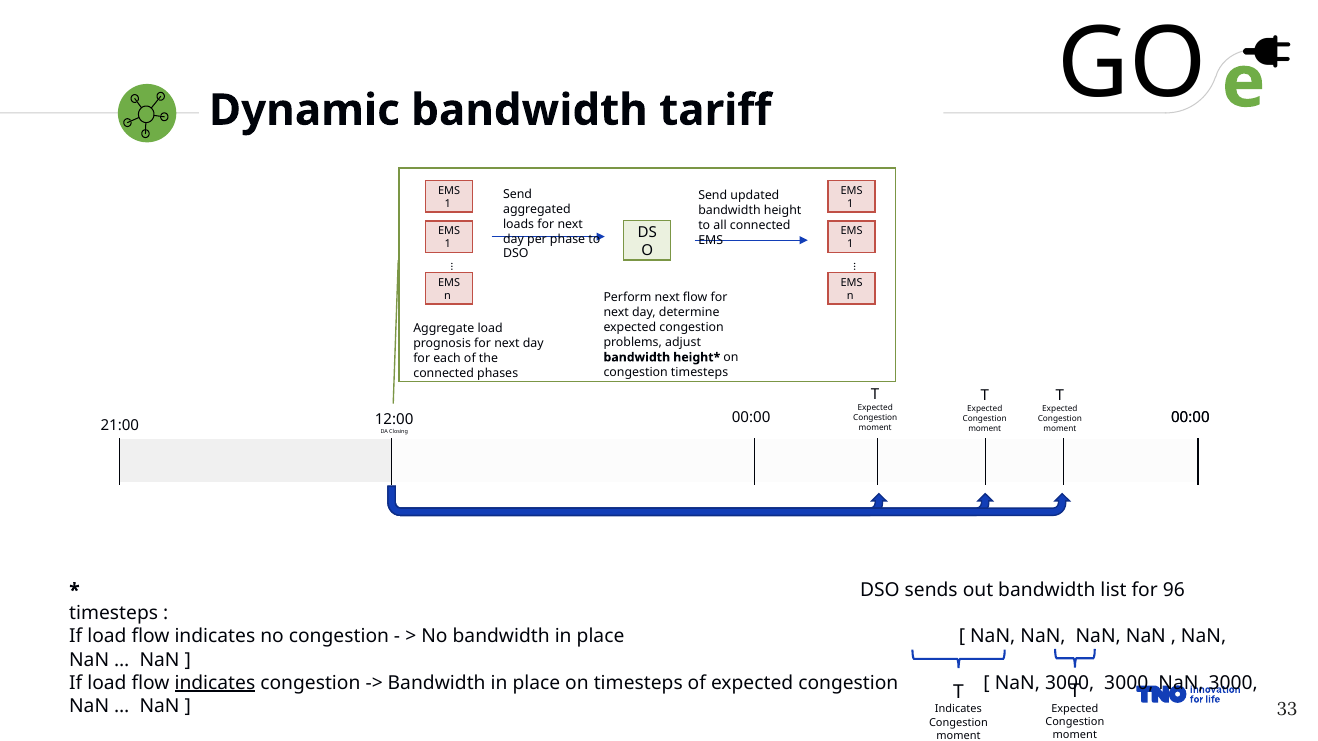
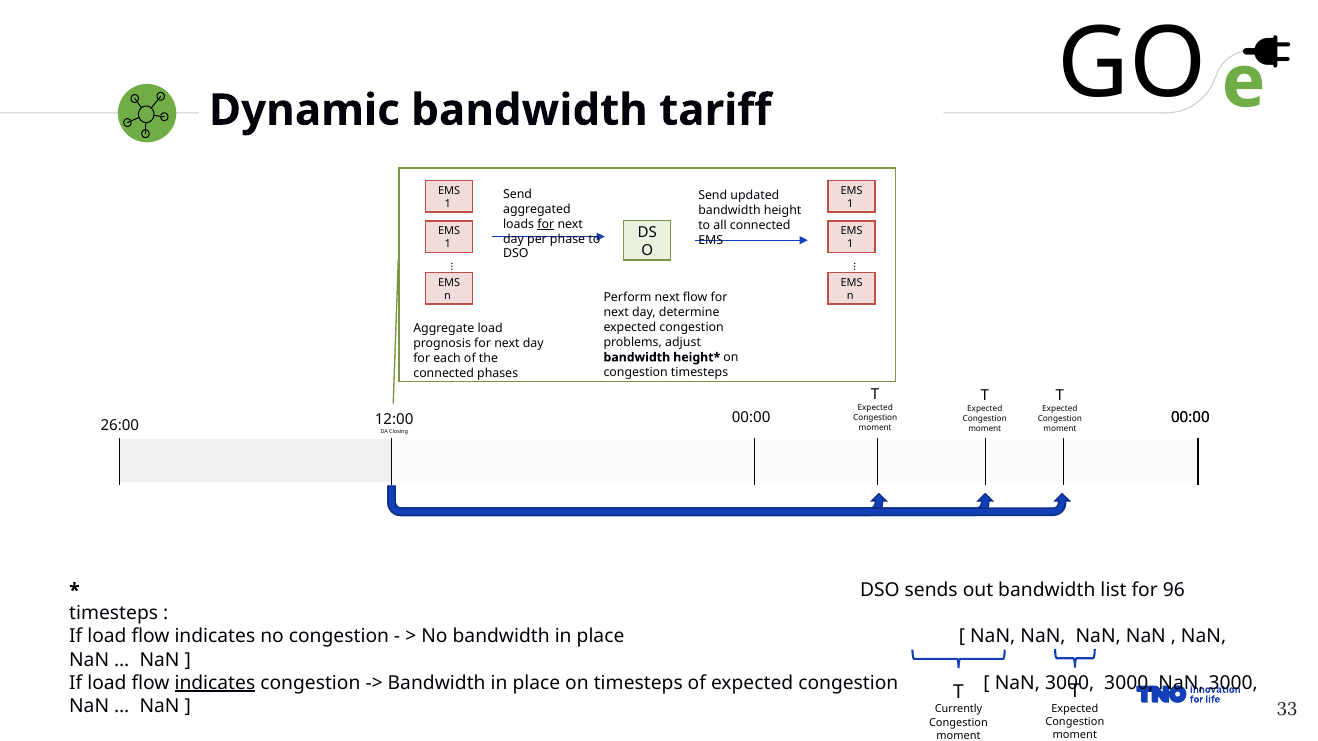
for underline: none -> present (546, 224)
21:00: 21:00 -> 26:00 (120, 426)
Indicates: Indicates -> Currently (958, 710)
